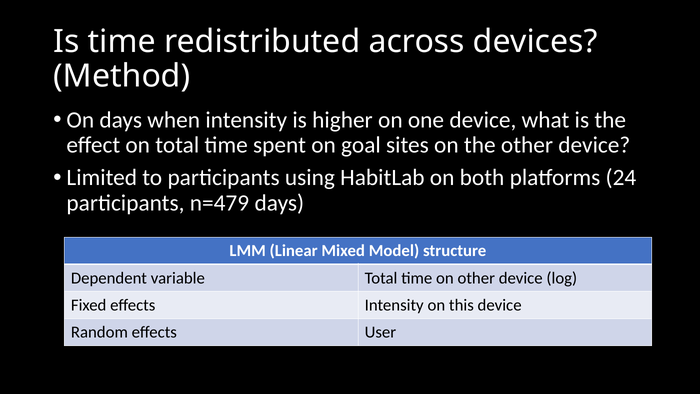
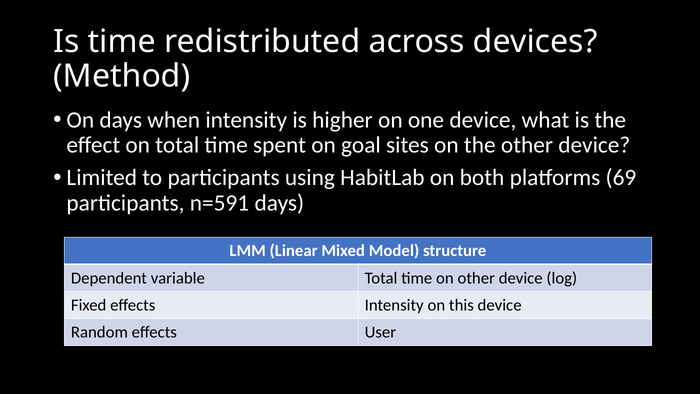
24: 24 -> 69 (621, 178)
n=479: n=479 -> n=591 (219, 203)
